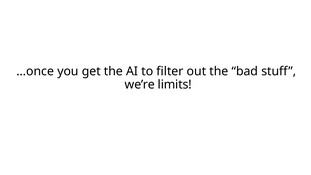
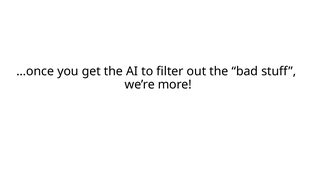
limits: limits -> more (175, 85)
